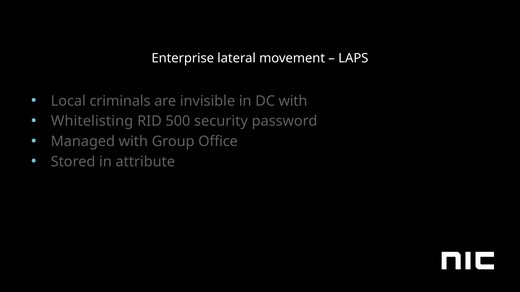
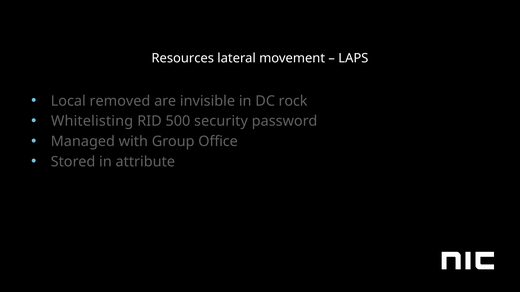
Enterprise: Enterprise -> Resources (183, 58)
criminals: criminals -> removed (120, 101)
DC with: with -> rock (293, 101)
